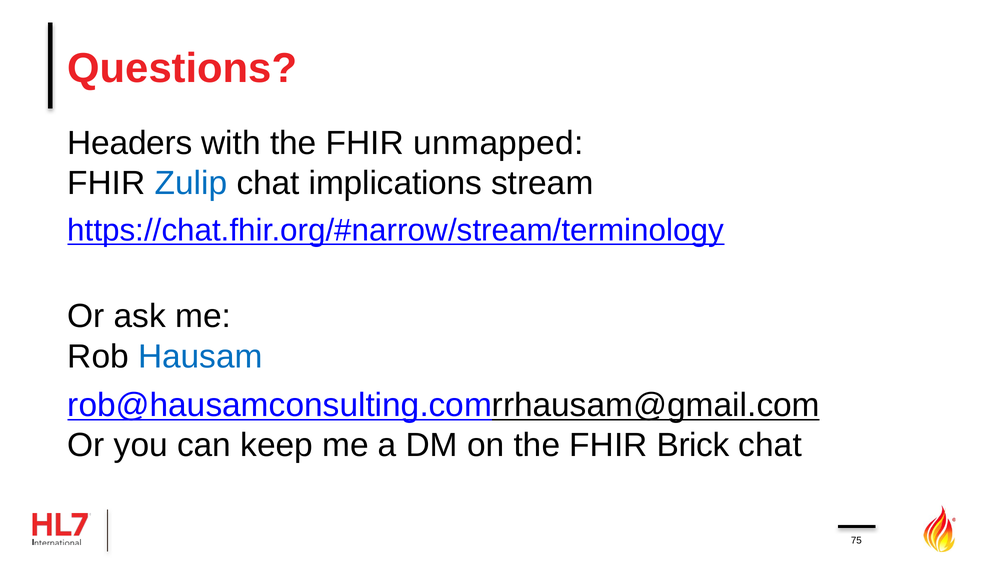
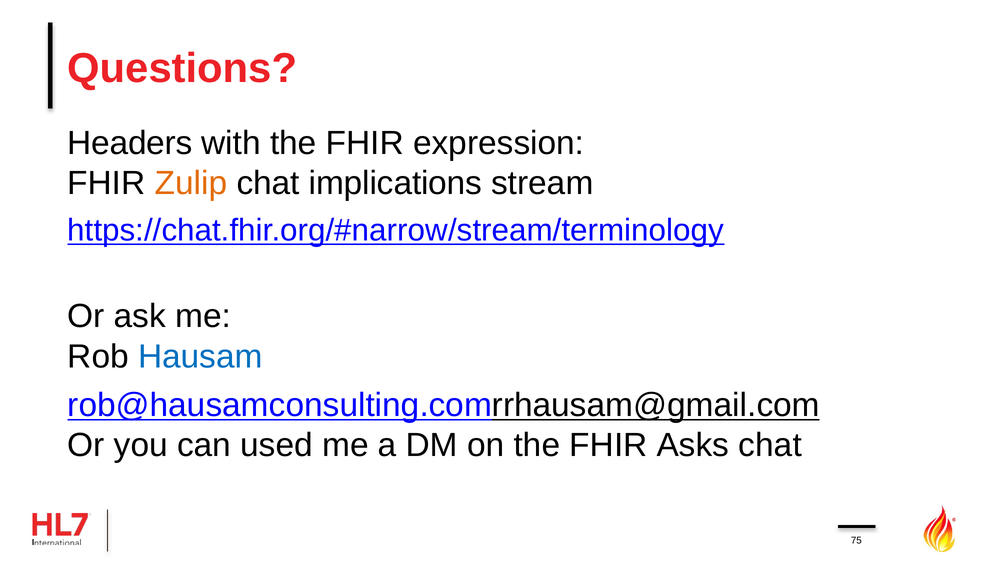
unmapped: unmapped -> expression (499, 143)
Zulip colour: blue -> orange (191, 183)
keep: keep -> used (277, 445)
Brick: Brick -> Asks (693, 445)
